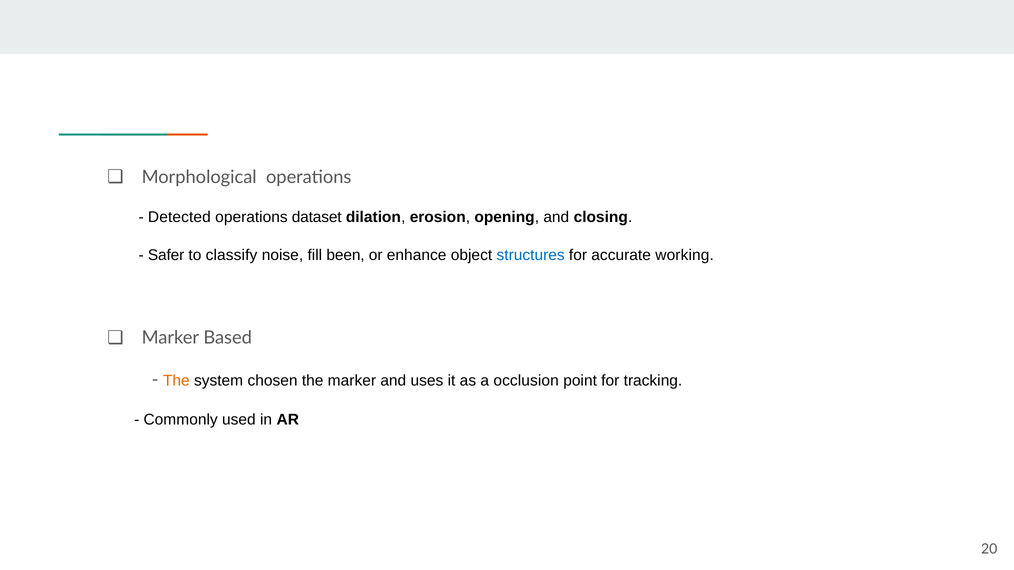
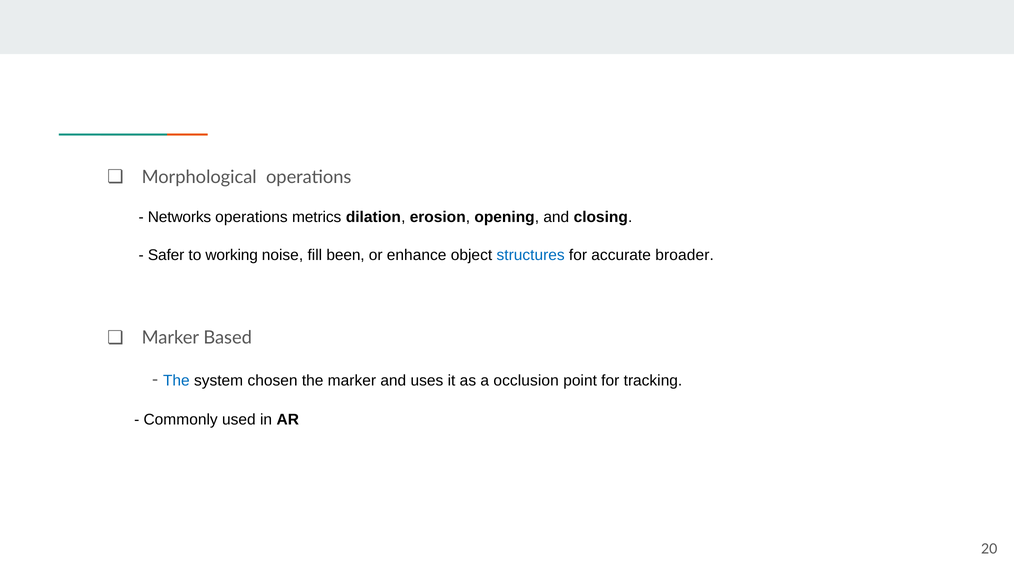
Detected: Detected -> Networks (180, 217)
dataset: dataset -> metrics (317, 217)
classify: classify -> working (232, 255)
working: working -> broader (685, 255)
The colour: orange -> blue (176, 381)
